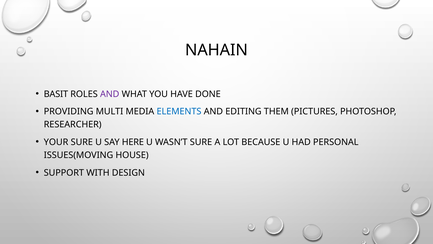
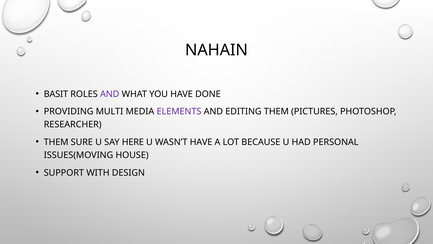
ELEMENTS colour: blue -> purple (179, 111)
YOUR: YOUR -> THEM (56, 142)
WASN’T SURE: SURE -> HAVE (201, 142)
